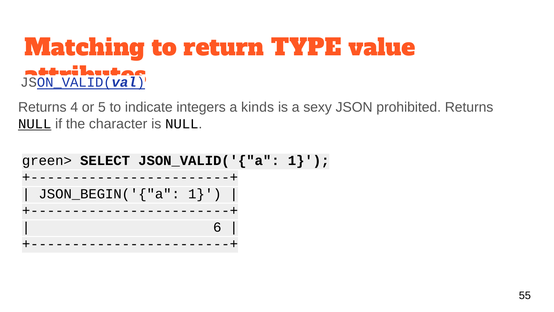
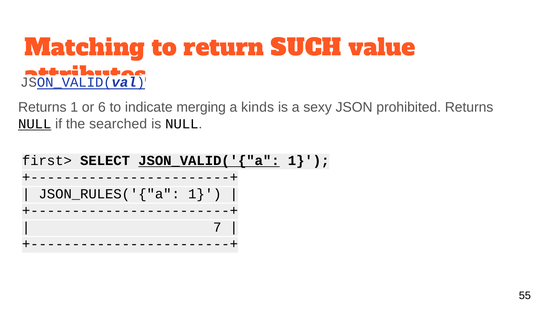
TYPE: TYPE -> SUCH (306, 48)
Returns 4: 4 -> 1 (74, 107)
5: 5 -> 6 (102, 107)
integers: integers -> merging (201, 107)
character: character -> searched (118, 124)
green>: green> -> first> (47, 160)
JSON_VALID('{"a underline: none -> present (209, 160)
JSON_BEGIN('{"a: JSON_BEGIN('{"a -> JSON_RULES('{"a (109, 194)
6: 6 -> 7 (217, 227)
